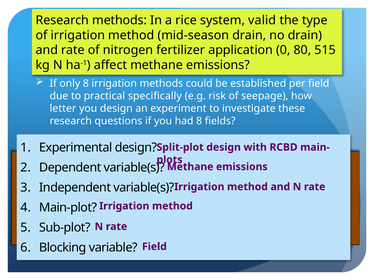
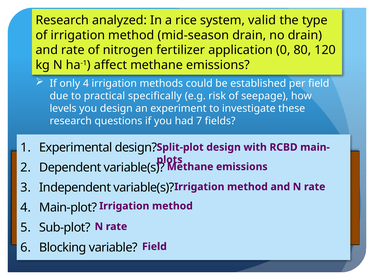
Research methods: methods -> analyzed (120, 20)
515: 515 -> 120 (325, 50)
only 8: 8 -> 4 (86, 84)
letter: letter -> levels (63, 109)
had 8: 8 -> 7 (199, 121)
